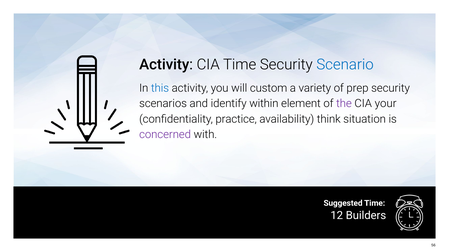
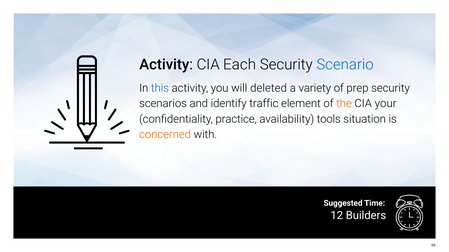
CIA Time: Time -> Each (240, 65)
custom: custom -> deleted (269, 88)
within: within -> traffic (264, 104)
the colour: purple -> orange (344, 104)
think: think -> tools (329, 119)
concerned colour: purple -> orange (165, 135)
